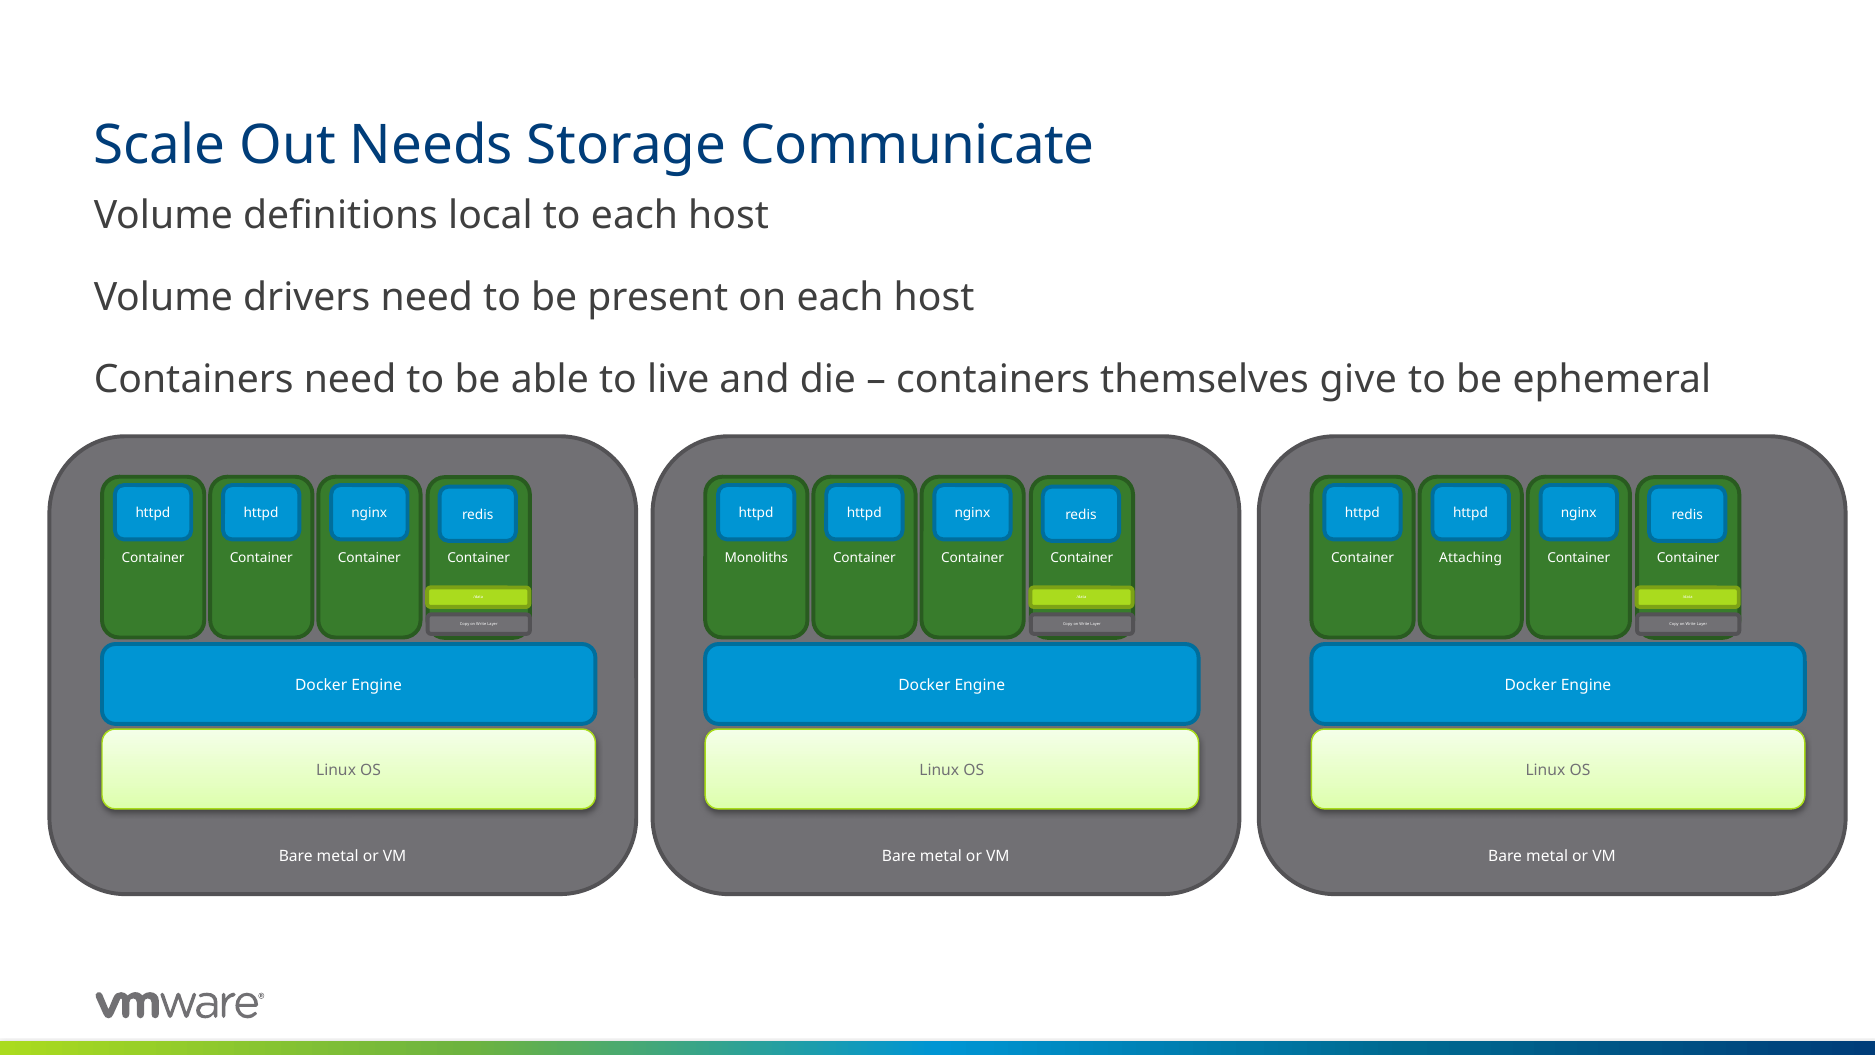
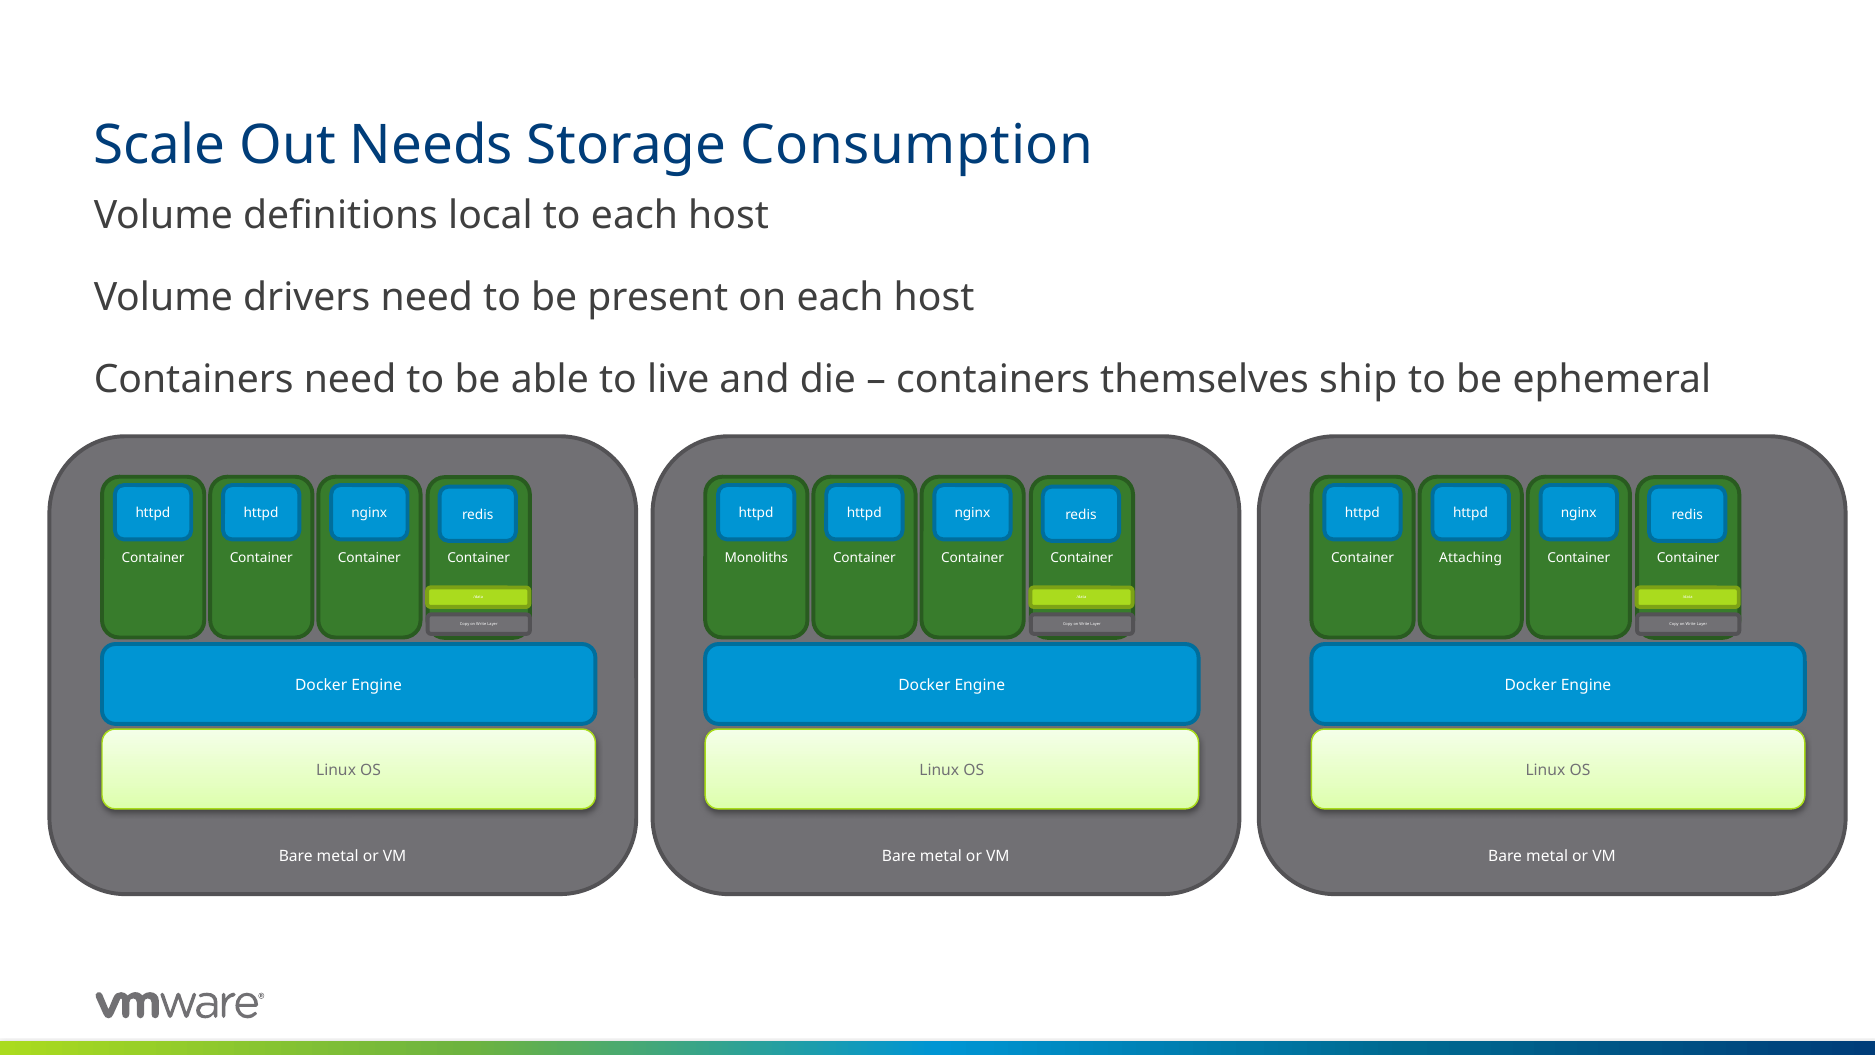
Communicate: Communicate -> Consumption (917, 146)
give: give -> ship (1358, 380)
